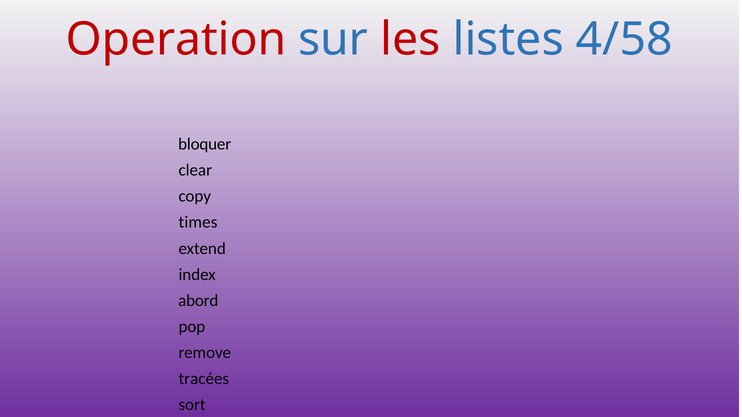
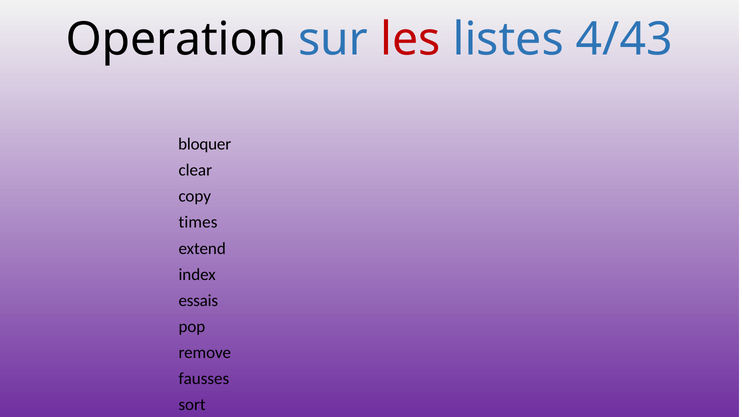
Operation colour: red -> black (176, 40)
4/58: 4/58 -> 4/43 (624, 40)
abord: abord -> essais (198, 301)
tracées: tracées -> fausses (204, 379)
